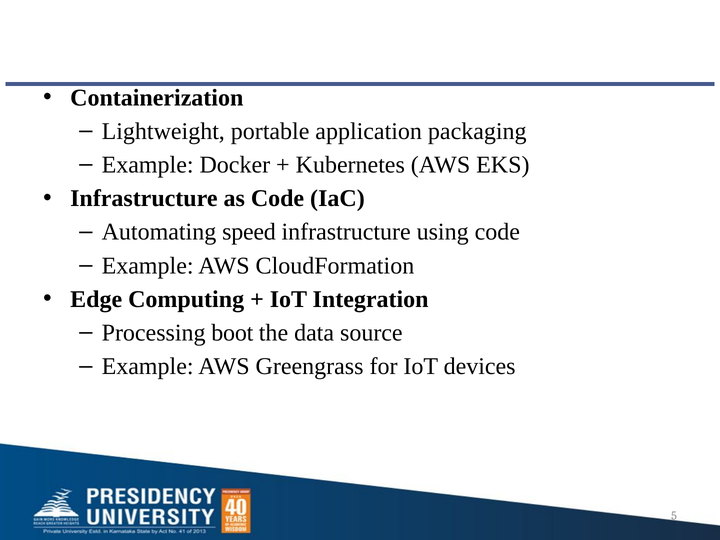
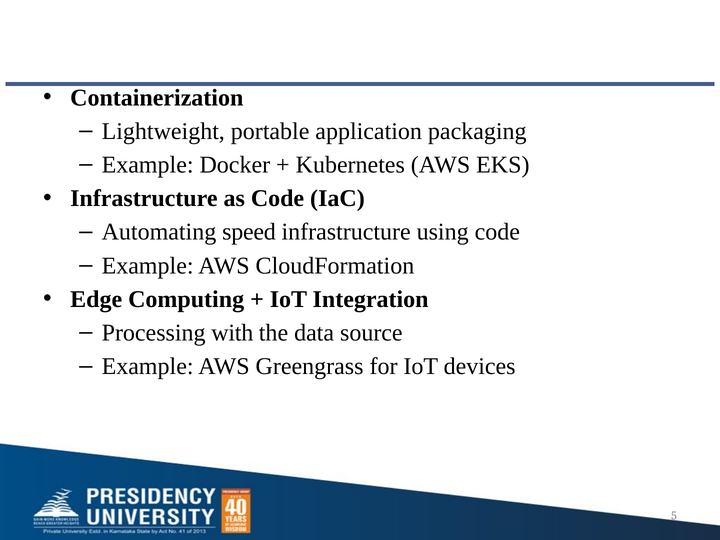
boot: boot -> with (232, 333)
